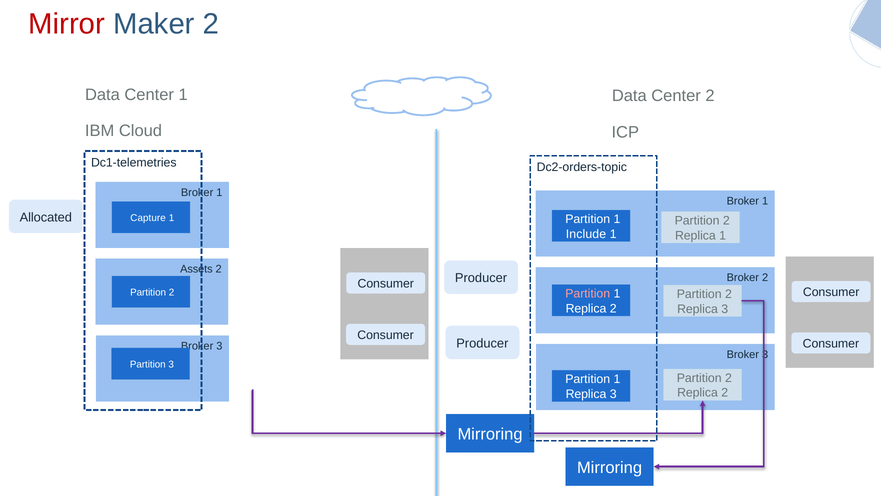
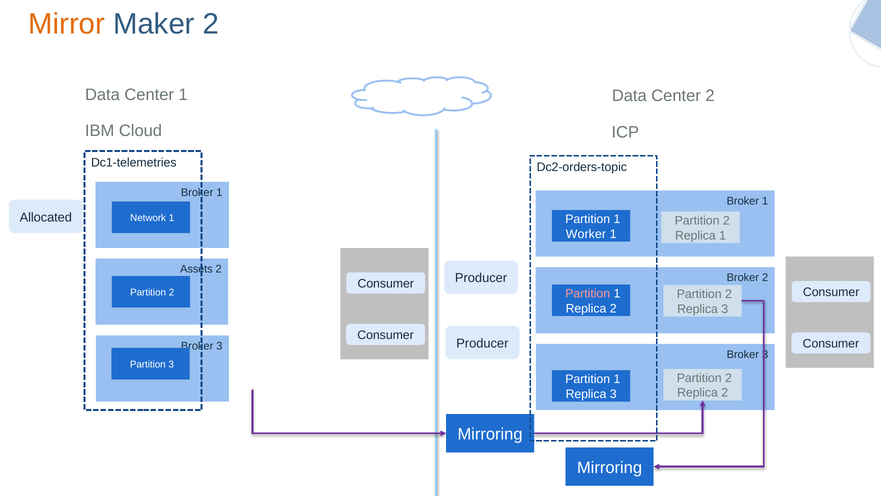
Mirror colour: red -> orange (67, 24)
Capture: Capture -> Network (148, 218)
Include: Include -> Worker (586, 234)
